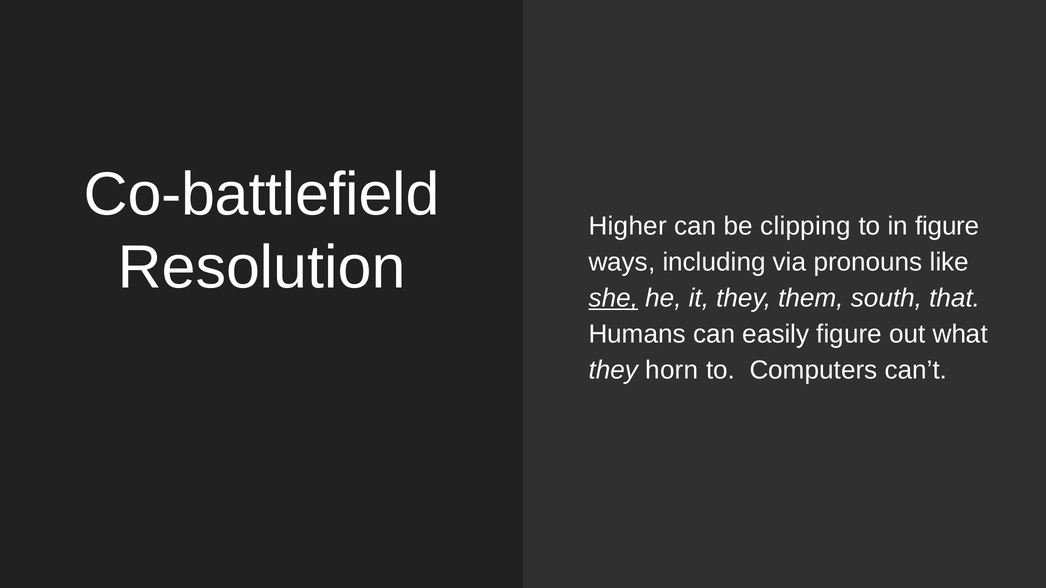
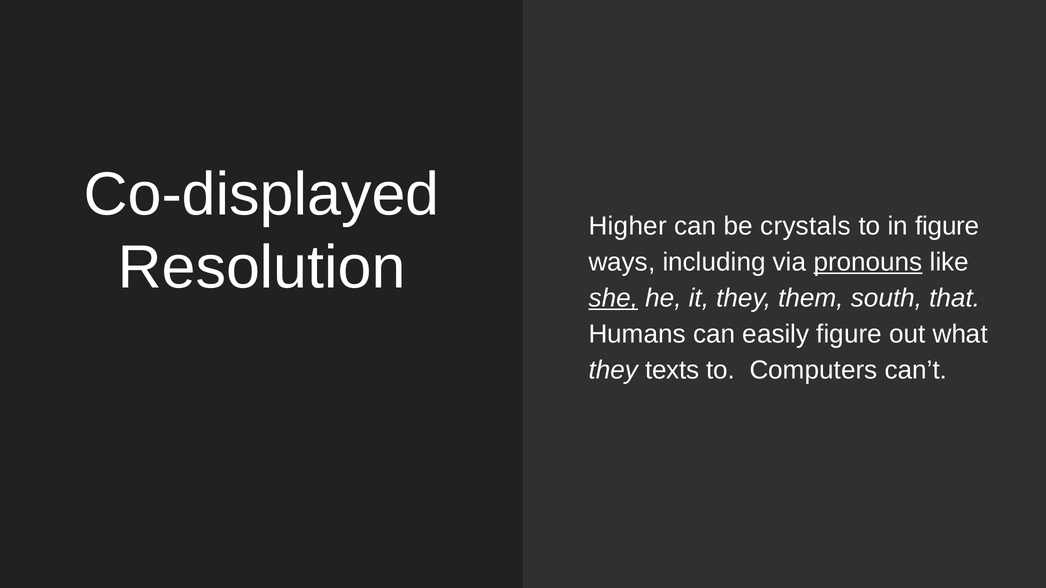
Co-battlefield: Co-battlefield -> Co-displayed (262, 195)
clipping: clipping -> crystals (805, 226)
pronouns underline: none -> present (868, 262)
horn: horn -> texts (672, 370)
